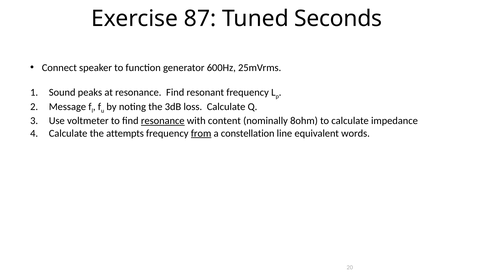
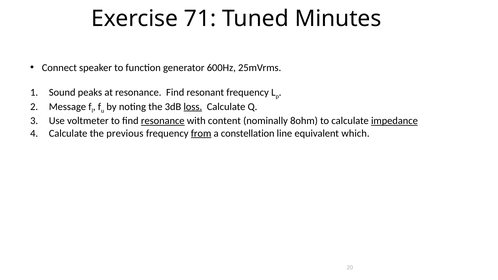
87: 87 -> 71 (200, 19)
Seconds: Seconds -> Minutes (338, 19)
loss underline: none -> present (193, 107)
impedance underline: none -> present (394, 121)
attempts: attempts -> previous (125, 133)
words: words -> which (355, 133)
